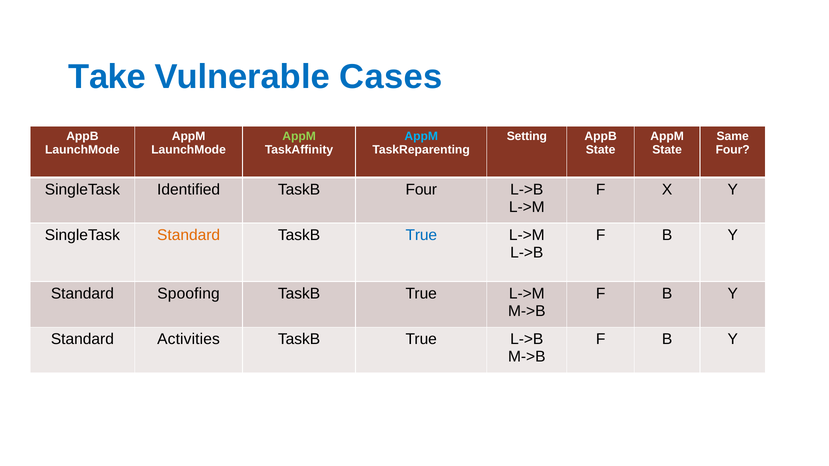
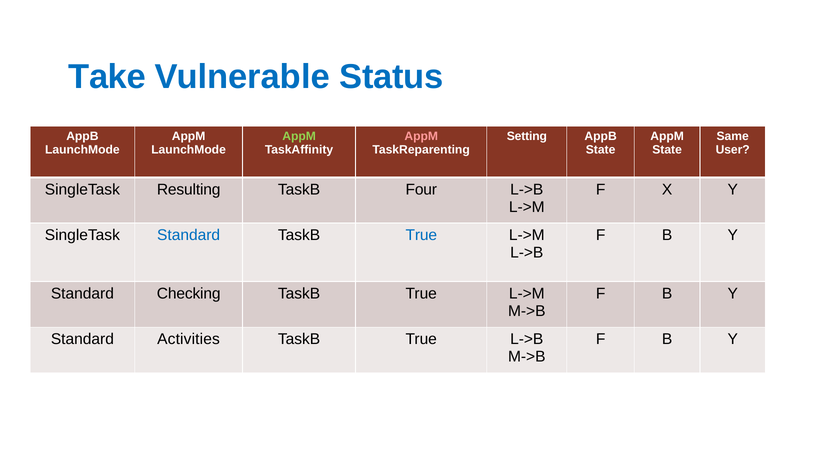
Cases: Cases -> Status (391, 77)
AppM colour: light blue -> pink (421, 136)
Four: Four -> User (733, 150)
Identified: Identified -> Resulting (189, 190)
Standard colour: orange -> blue (189, 235)
Spoofing: Spoofing -> Checking (189, 294)
